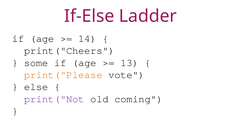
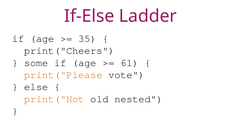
14: 14 -> 35 (87, 38)
13: 13 -> 61 (130, 62)
print("Not colour: purple -> orange (54, 99)
coming: coming -> nested (139, 99)
